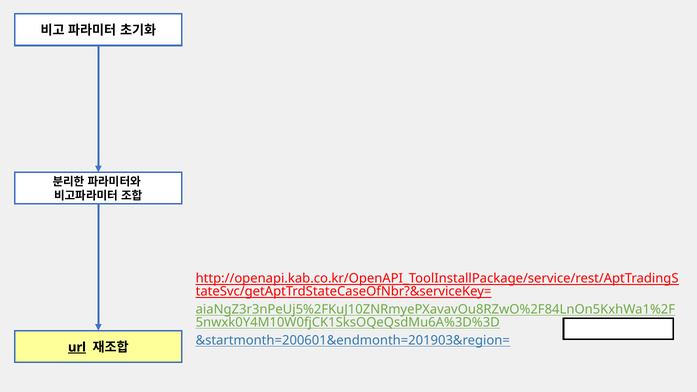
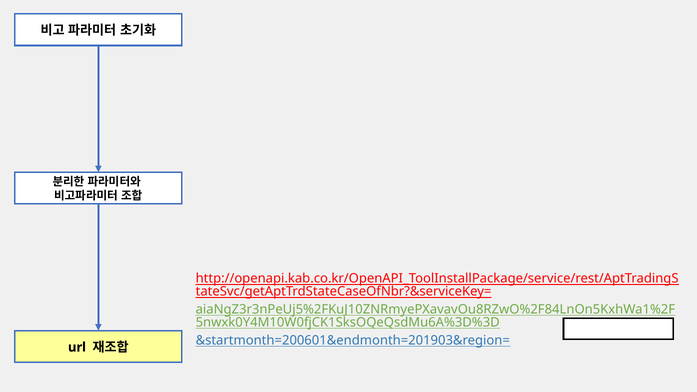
url underline: present -> none (77, 347)
